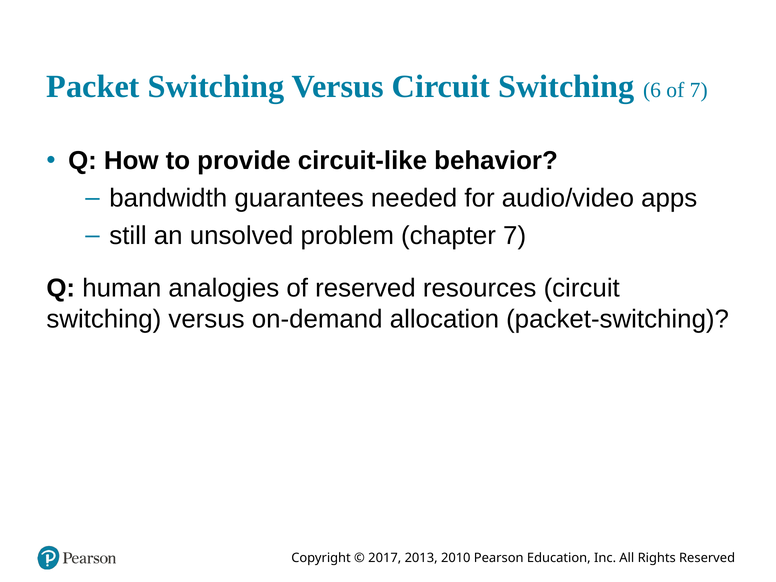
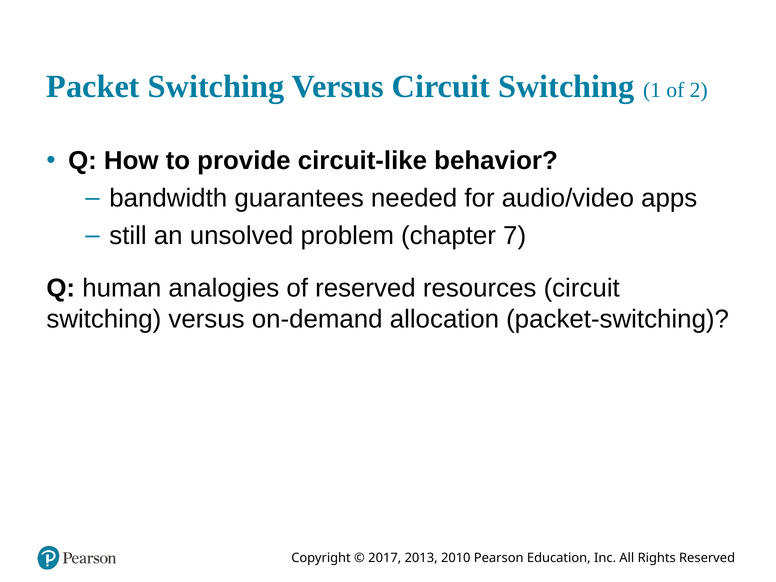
6: 6 -> 1 (652, 90)
of 7: 7 -> 2 (699, 90)
